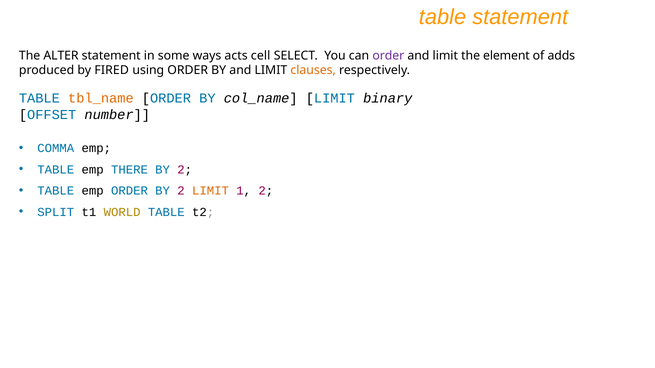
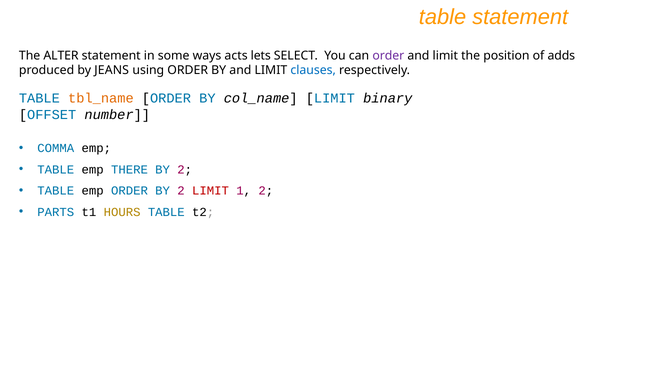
cell: cell -> lets (261, 56)
element: element -> position (506, 56)
FIRED: FIRED -> JEANS (112, 70)
clauses colour: orange -> blue (313, 70)
LIMIT colour: orange -> red (211, 191)
SPLIT: SPLIT -> PARTS (56, 212)
WORLD: WORLD -> HOURS (122, 212)
